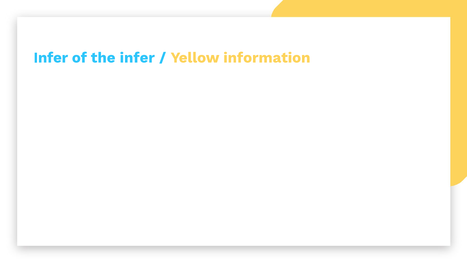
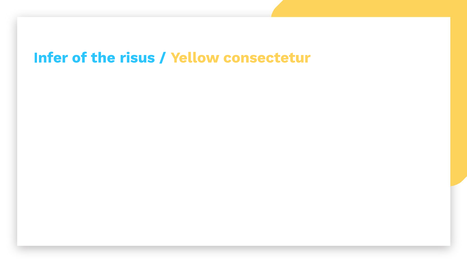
the infer: infer -> risus (137, 58)
information: information -> consectetur (267, 58)
